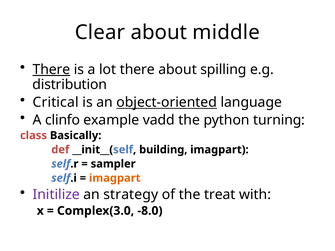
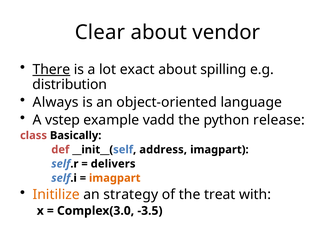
middle: middle -> vendor (226, 32)
lot there: there -> exact (137, 70)
Critical: Critical -> Always (56, 102)
object-oriented underline: present -> none (167, 102)
clinfo: clinfo -> vstep (63, 120)
turning: turning -> release (279, 120)
building: building -> address (163, 150)
sampler: sampler -> delivers (113, 164)
Initilize colour: purple -> orange (56, 195)
-8.0: -8.0 -> -3.5 (150, 211)
